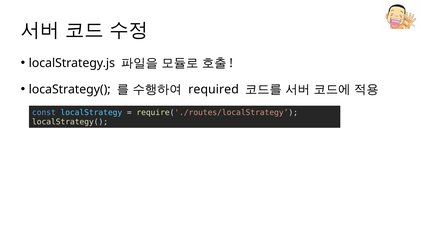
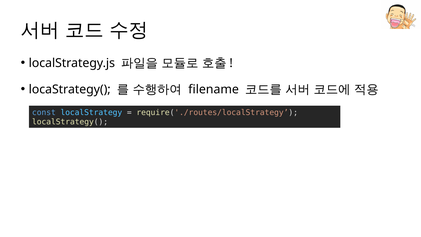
required: required -> filename (214, 89)
